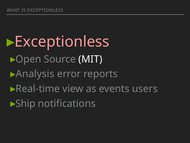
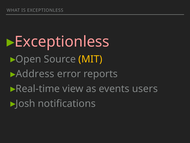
MIT colour: white -> yellow (90, 59)
Analysis: Analysis -> Address (35, 74)
Ship: Ship -> Josh (25, 103)
